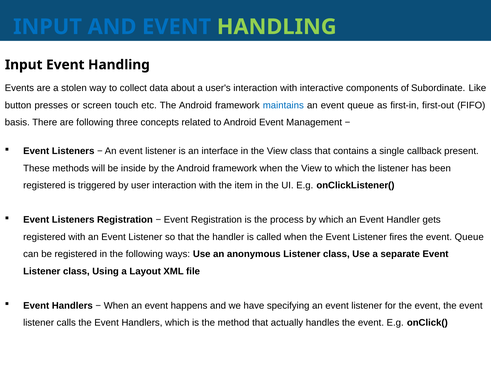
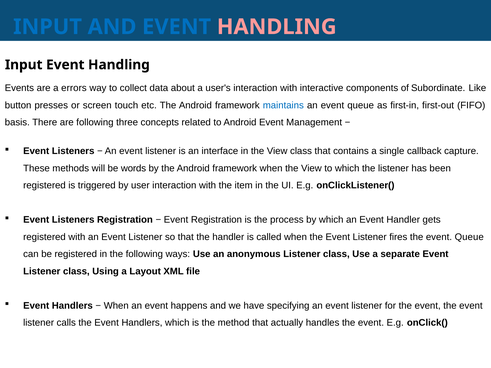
HANDLING colour: light green -> pink (277, 27)
stolen: stolen -> errors (74, 88)
present: present -> capture (461, 151)
inside: inside -> words (134, 168)
